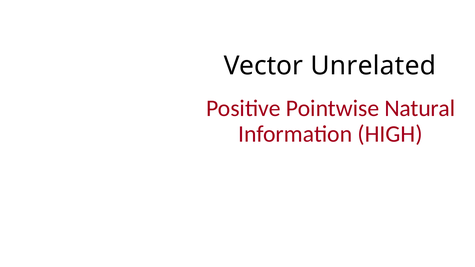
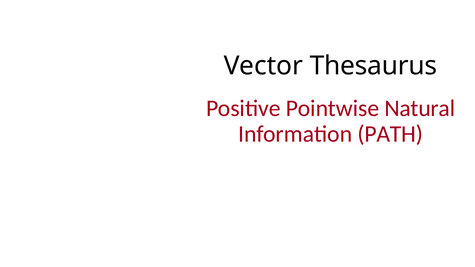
Unrelated: Unrelated -> Thesaurus (374, 66)
HIGH: HIGH -> PATH (390, 134)
